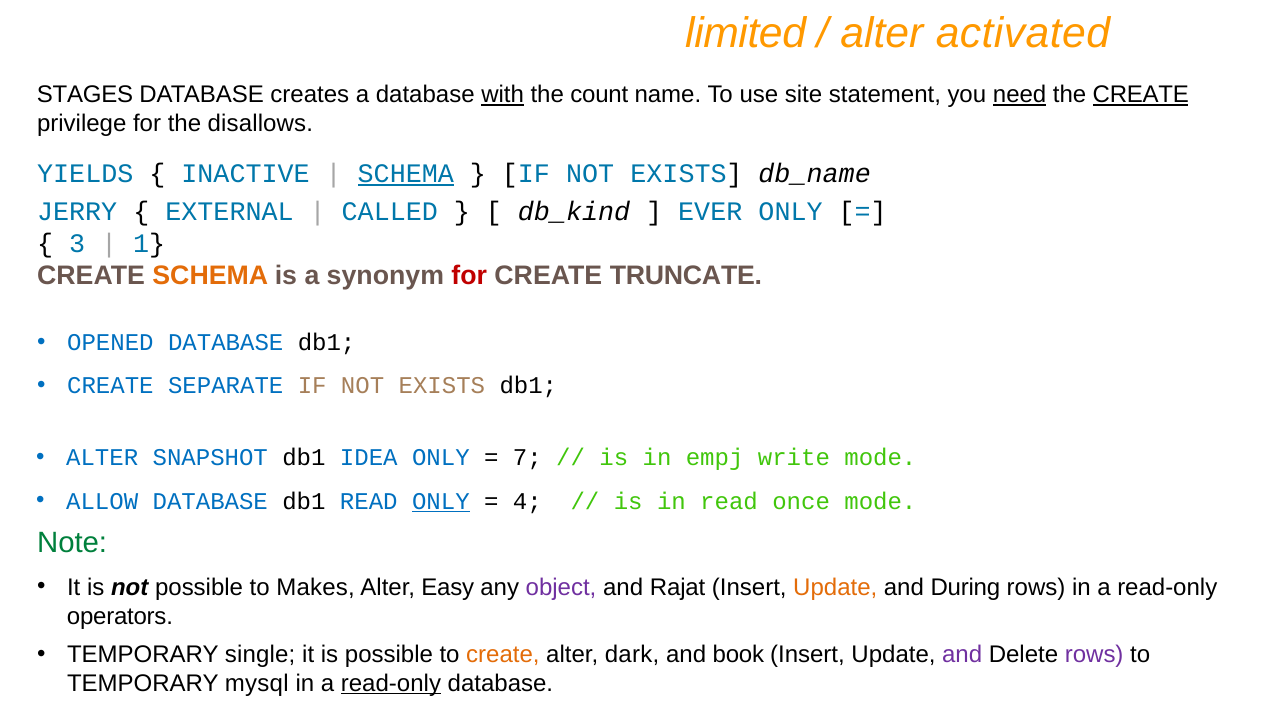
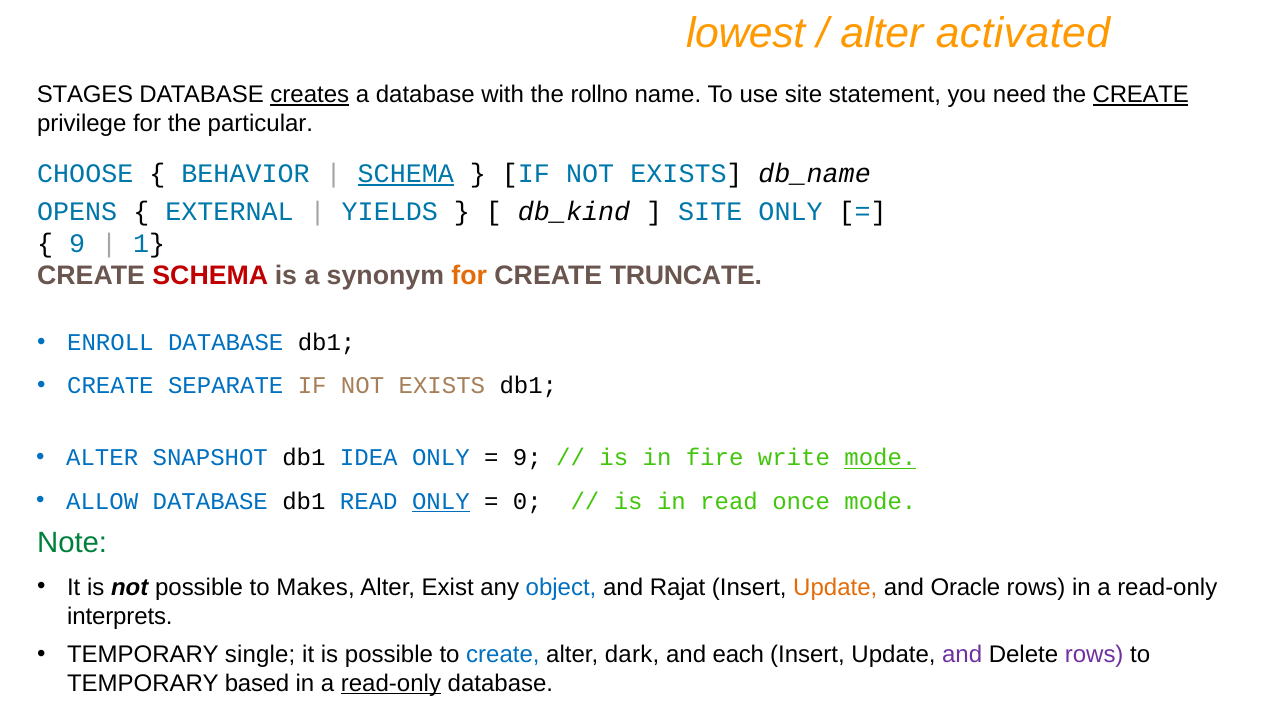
limited: limited -> lowest (746, 33)
creates underline: none -> present (310, 95)
with underline: present -> none (503, 95)
count: count -> rollno (599, 95)
need underline: present -> none (1020, 95)
disallows: disallows -> particular (260, 123)
YIELDS: YIELDS -> CHOOSE (85, 173)
INACTIVE: INACTIVE -> BEHAVIOR (246, 173)
JERRY: JERRY -> OPENS (77, 212)
CALLED: CALLED -> YIELDS (390, 212)
EVER: EVER -> SITE (710, 212)
3: 3 -> 9 (77, 244)
SCHEMA colour: orange -> red (210, 276)
for colour: red -> orange (469, 276)
OPENED: OPENED -> ENROLL (110, 343)
7: 7 -> 9 (527, 458)
empj: empj -> fire (715, 458)
mode underline: none -> present (880, 458)
4: 4 -> 0 (527, 501)
Easy: Easy -> Exist (448, 587)
object colour: purple -> blue (561, 587)
During: During -> Oracle (965, 587)
operators: operators -> interprets (120, 616)
create colour: orange -> blue (503, 654)
book: book -> each (738, 654)
mysql: mysql -> based (257, 683)
